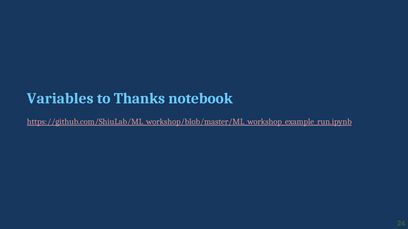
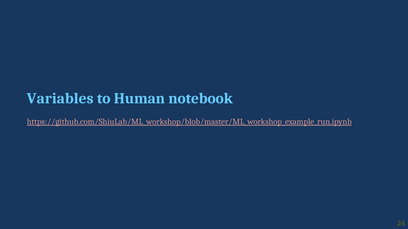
Thanks: Thanks -> Human (139, 99)
